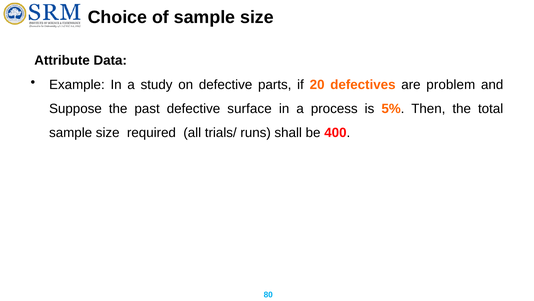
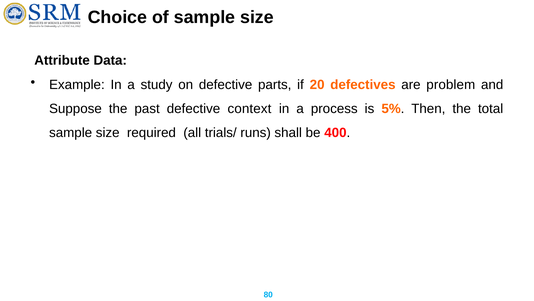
surface: surface -> context (249, 108)
